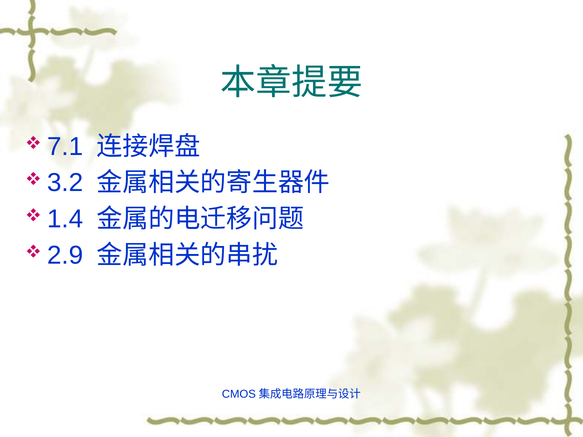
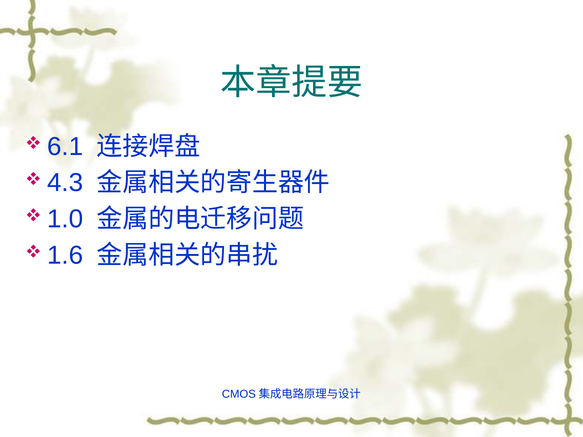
7.1: 7.1 -> 6.1 (65, 147)
3.2: 3.2 -> 4.3 (65, 183)
1.4: 1.4 -> 1.0 (65, 219)
2.9: 2.9 -> 1.6 (65, 255)
